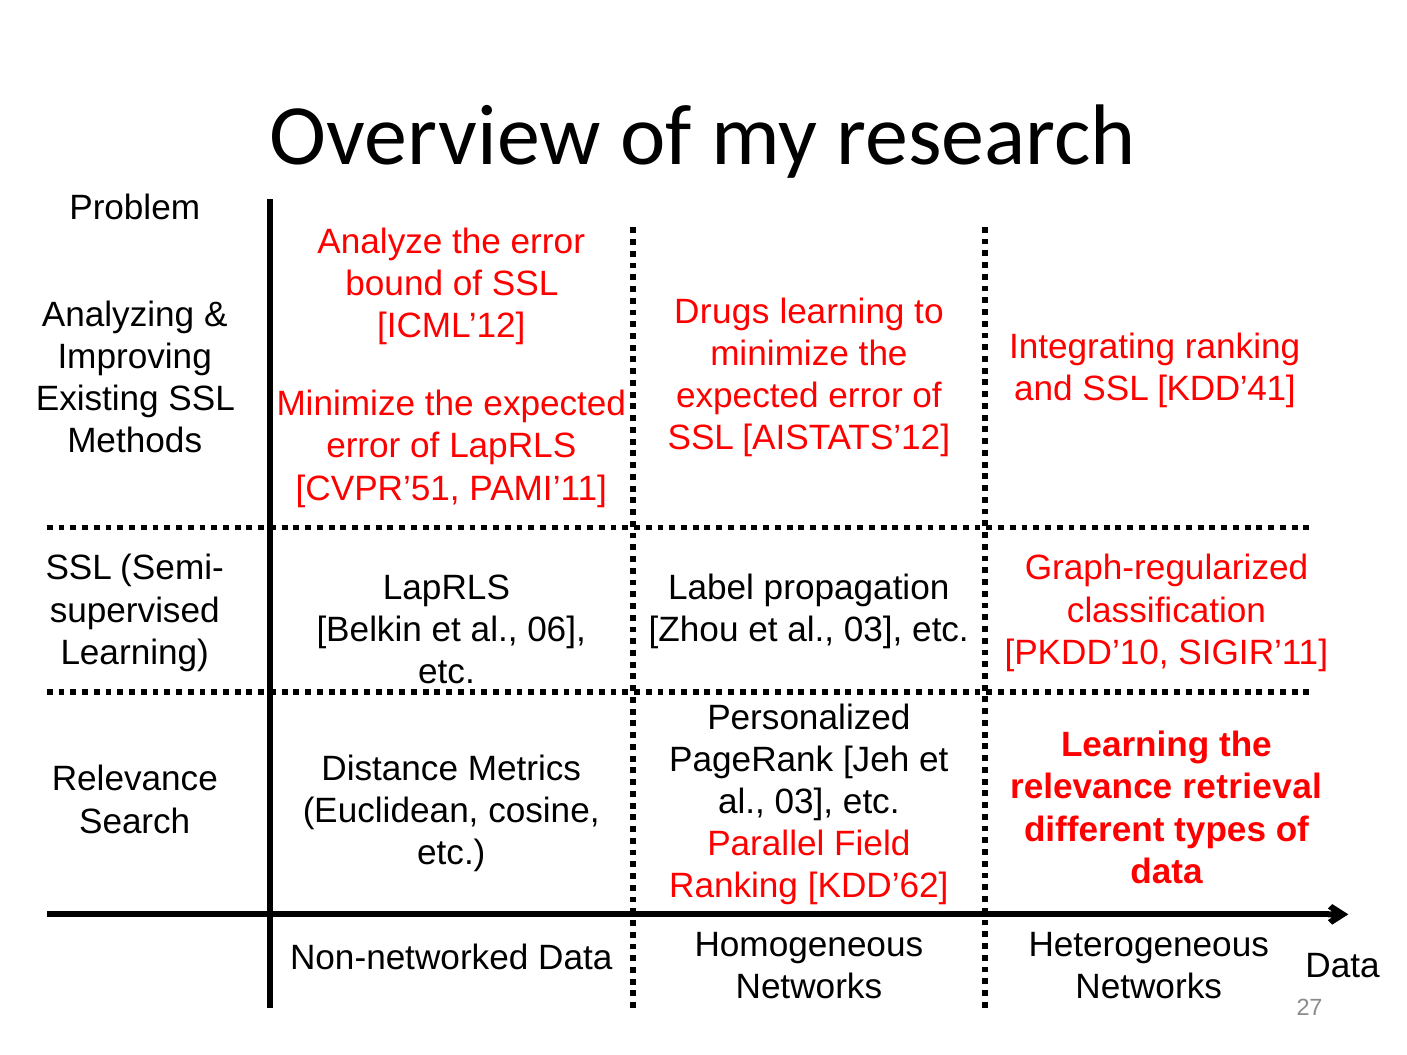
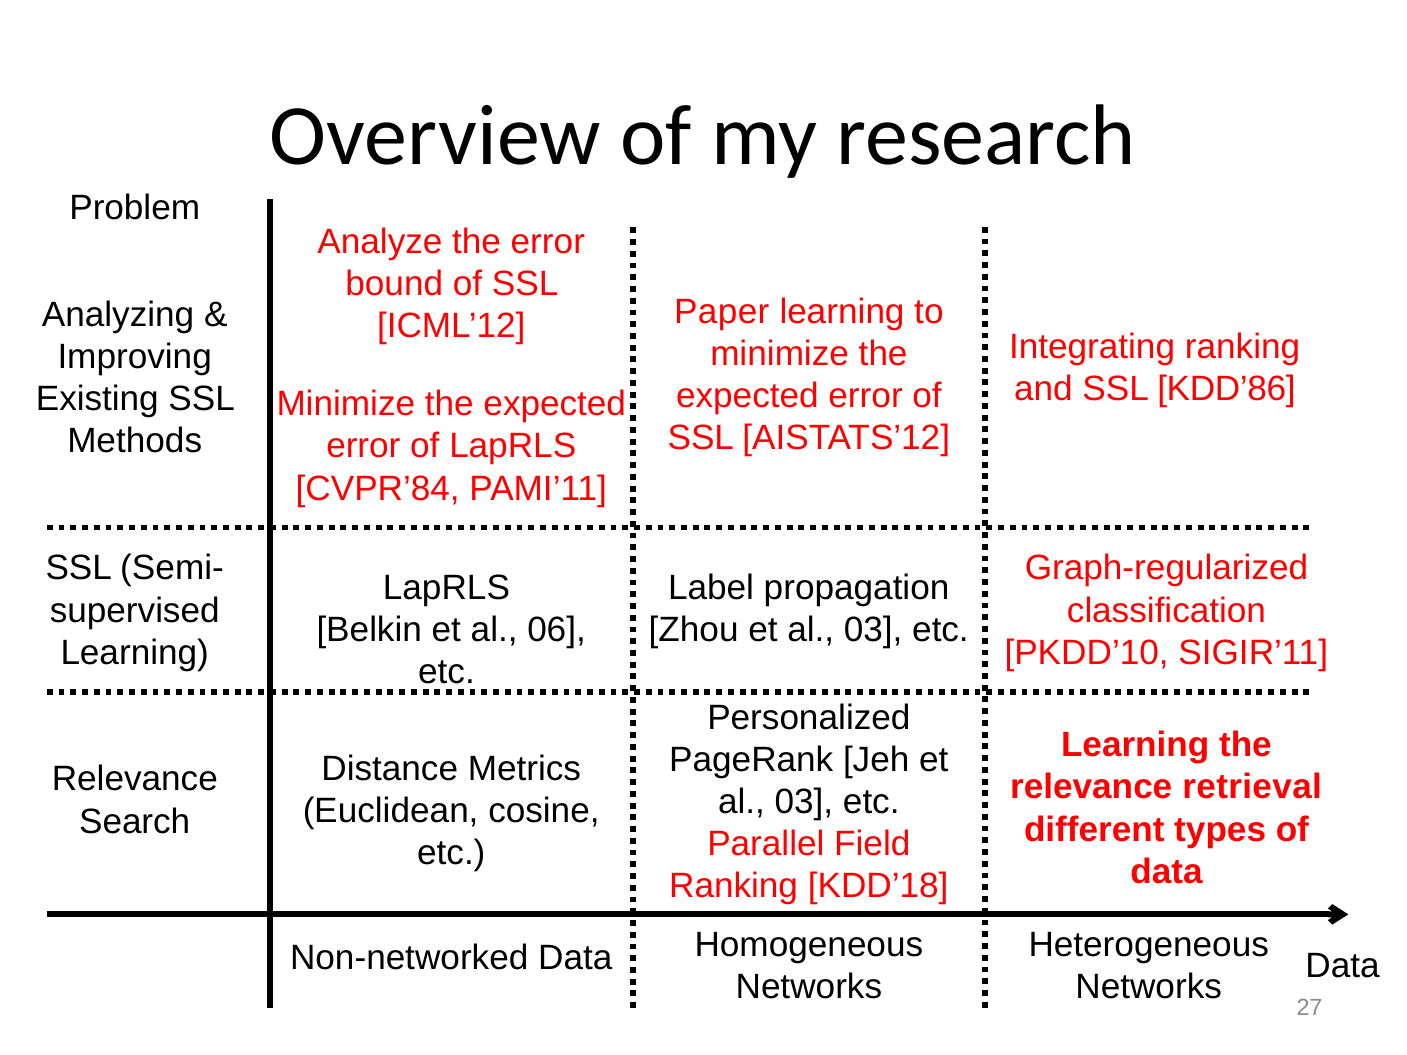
Drugs: Drugs -> Paper (722, 312)
KDD’41: KDD’41 -> KDD’86 (1226, 389)
CVPR’51: CVPR’51 -> CVPR’84 (378, 489)
KDD’62: KDD’62 -> KDD’18 (878, 886)
